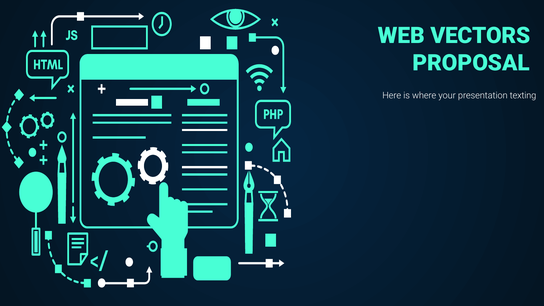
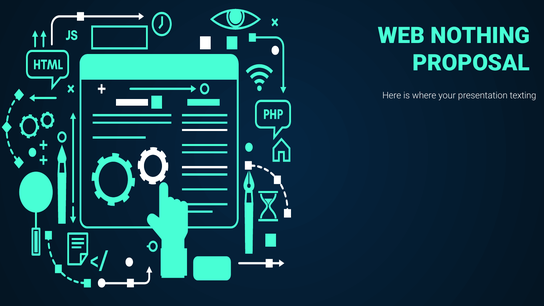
VECTORS: VECTORS -> NOTHING (480, 36)
